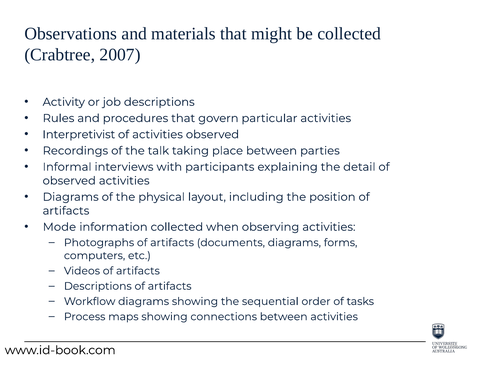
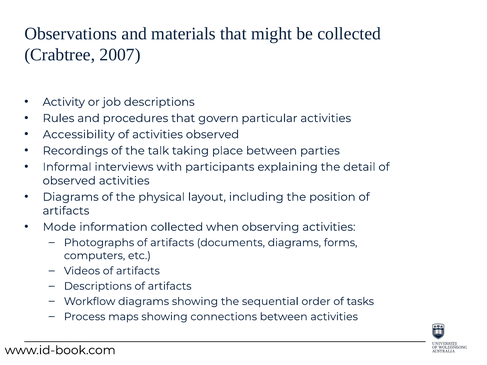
Interpretivist: Interpretivist -> Accessibility (79, 135)
